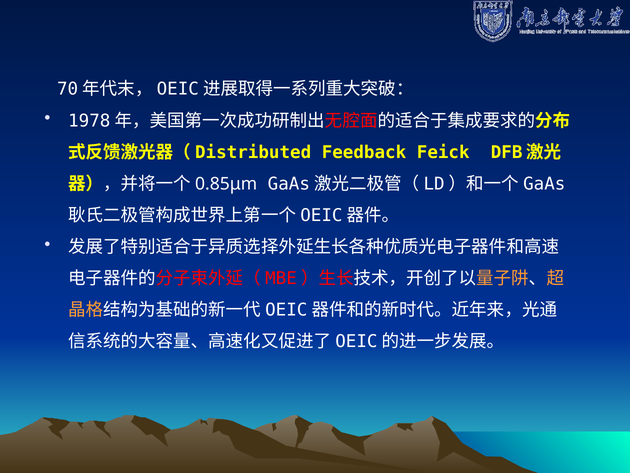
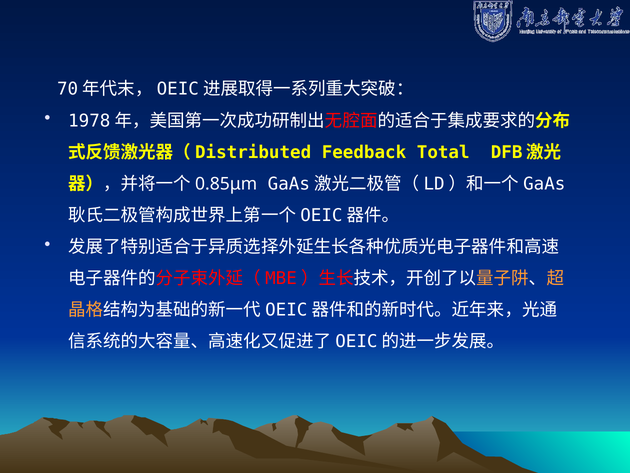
Feick: Feick -> Total (443, 152)
